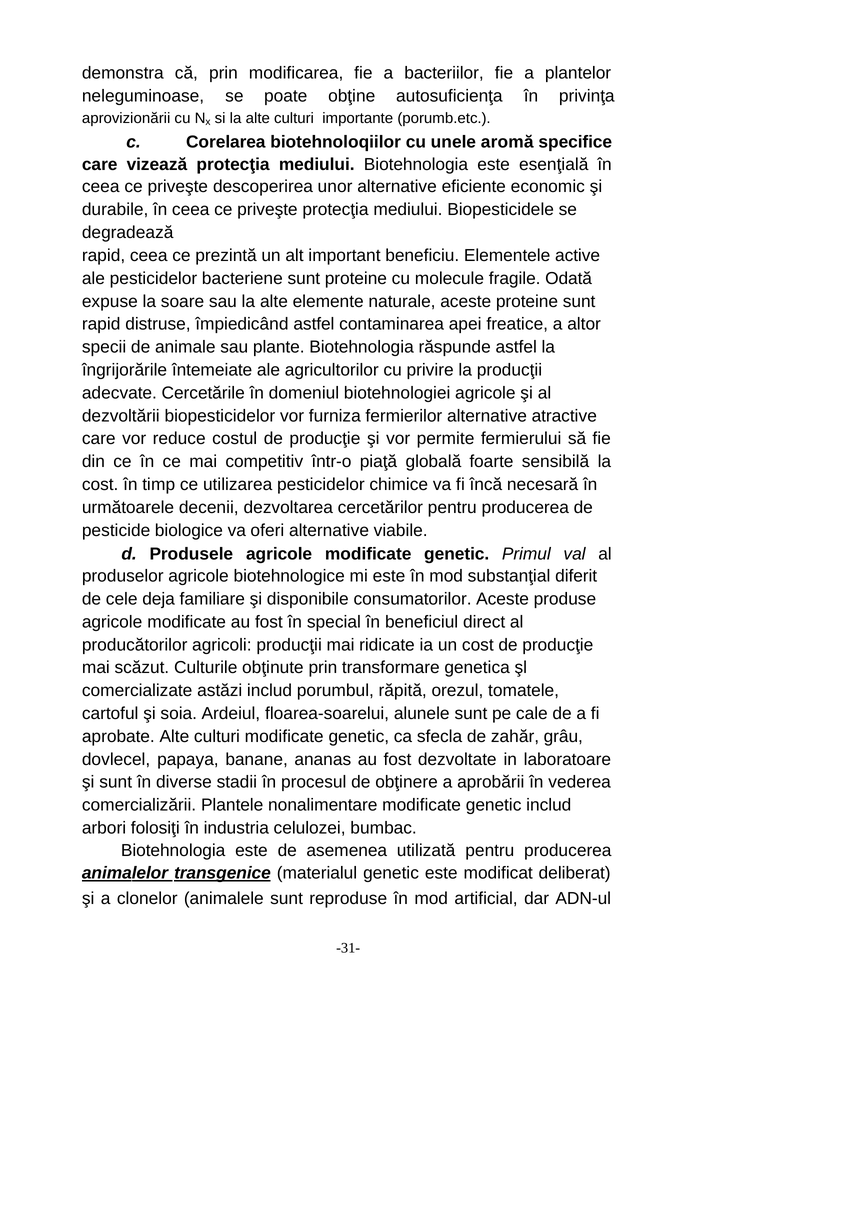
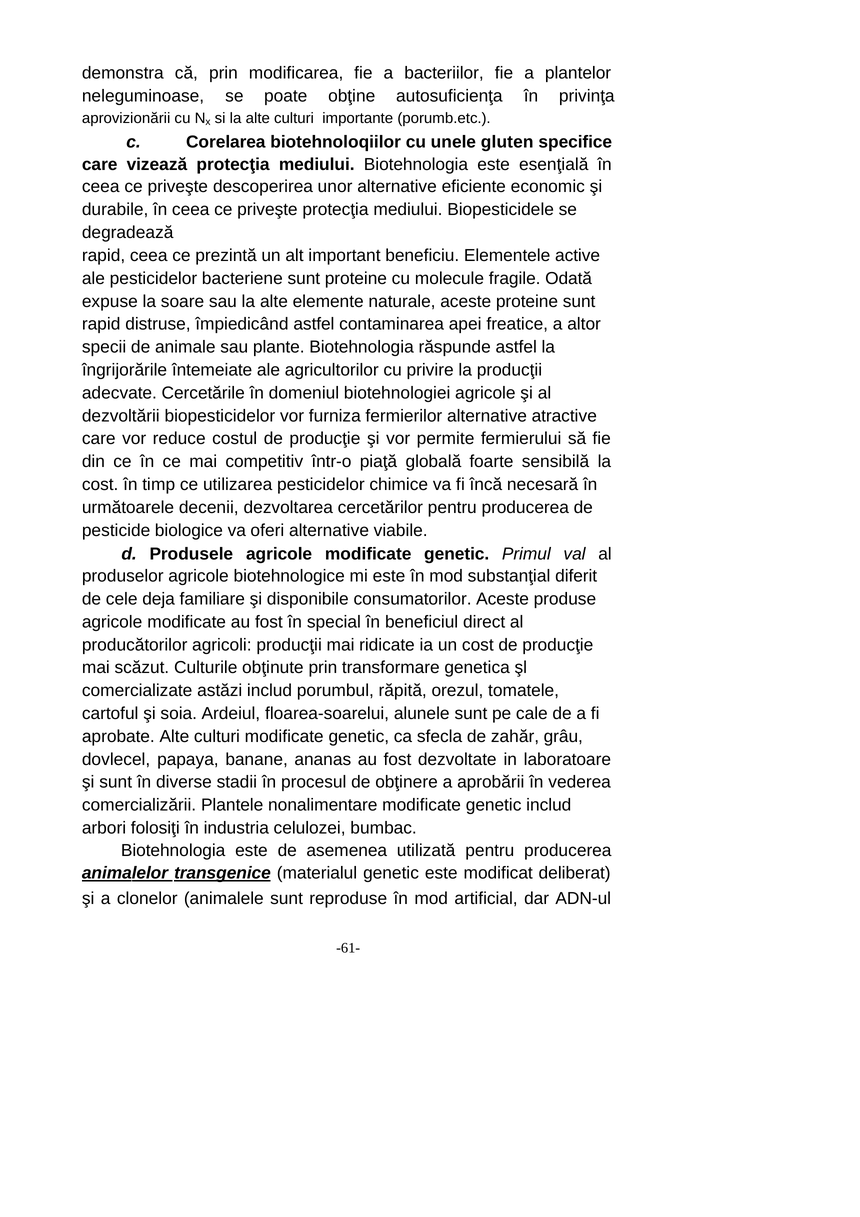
aromă: aromă -> gluten (507, 142)
-31-: -31- -> -61- (348, 948)
